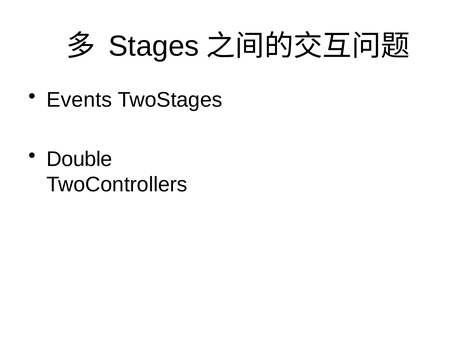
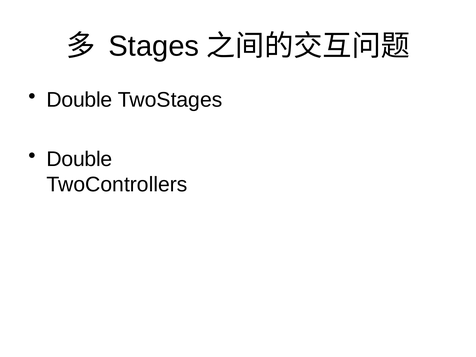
Events: Events -> Double (79, 100)
